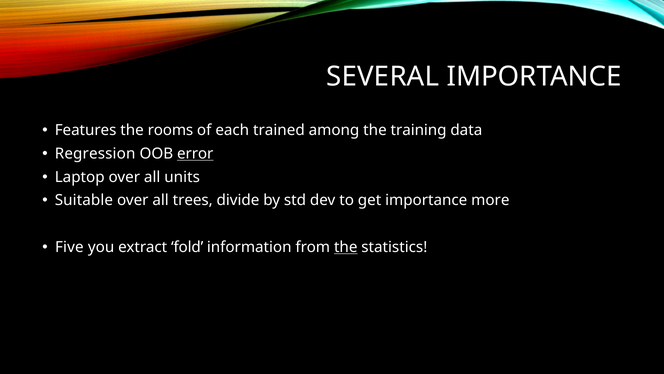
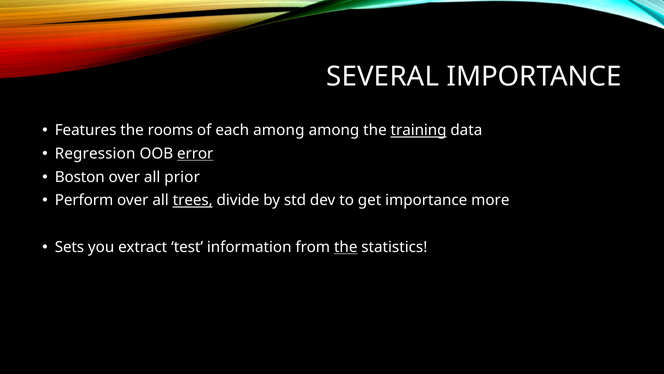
each trained: trained -> among (279, 130)
training underline: none -> present (419, 130)
Laptop: Laptop -> Boston (80, 177)
units: units -> prior (182, 177)
Suitable: Suitable -> Perform (84, 200)
trees underline: none -> present (193, 200)
Five: Five -> Sets (69, 247)
fold: fold -> test (187, 247)
